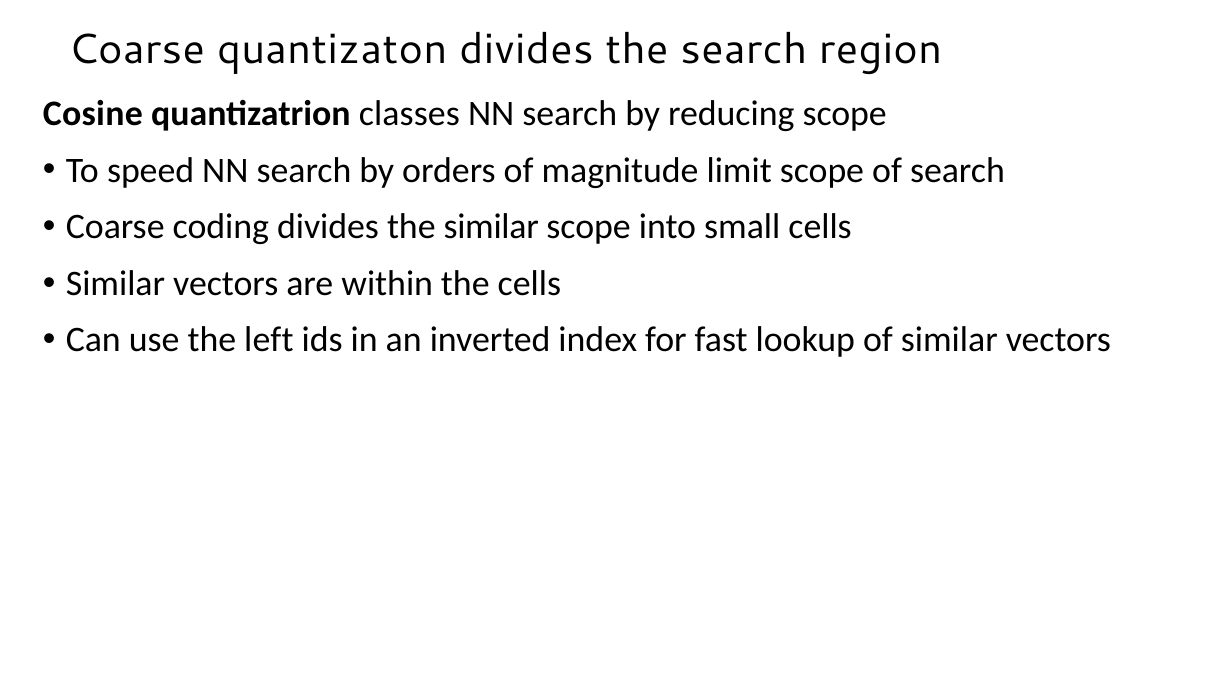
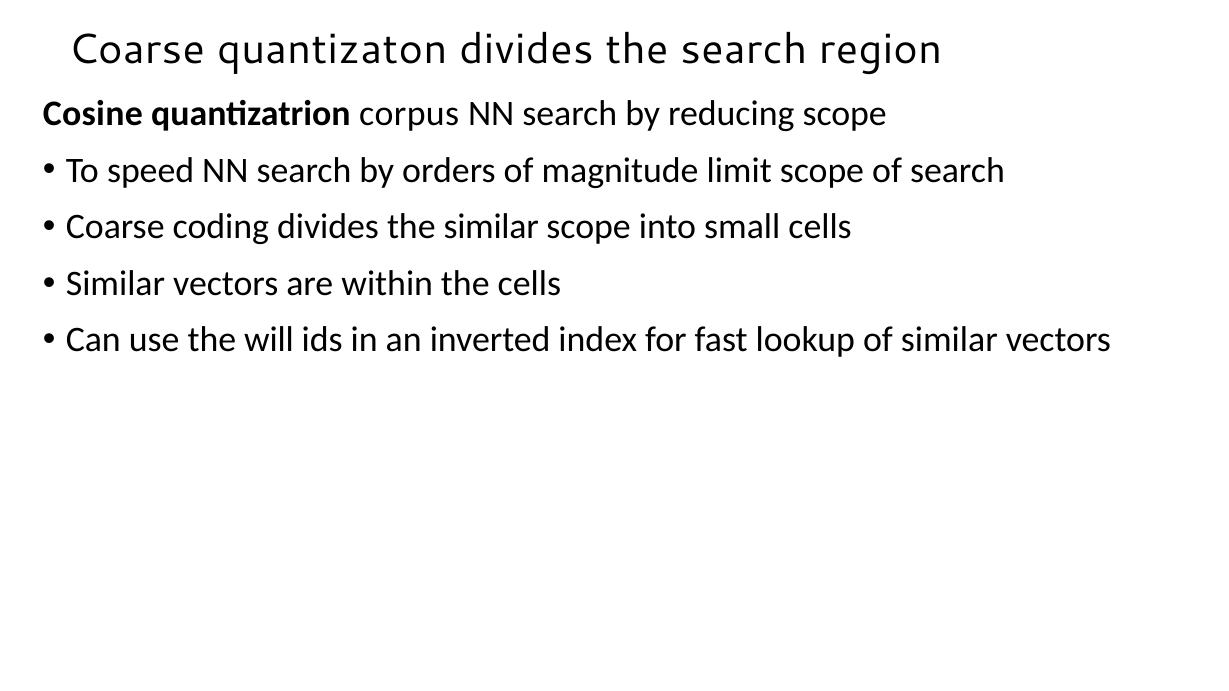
classes: classes -> corpus (409, 114)
left: left -> will (269, 340)
